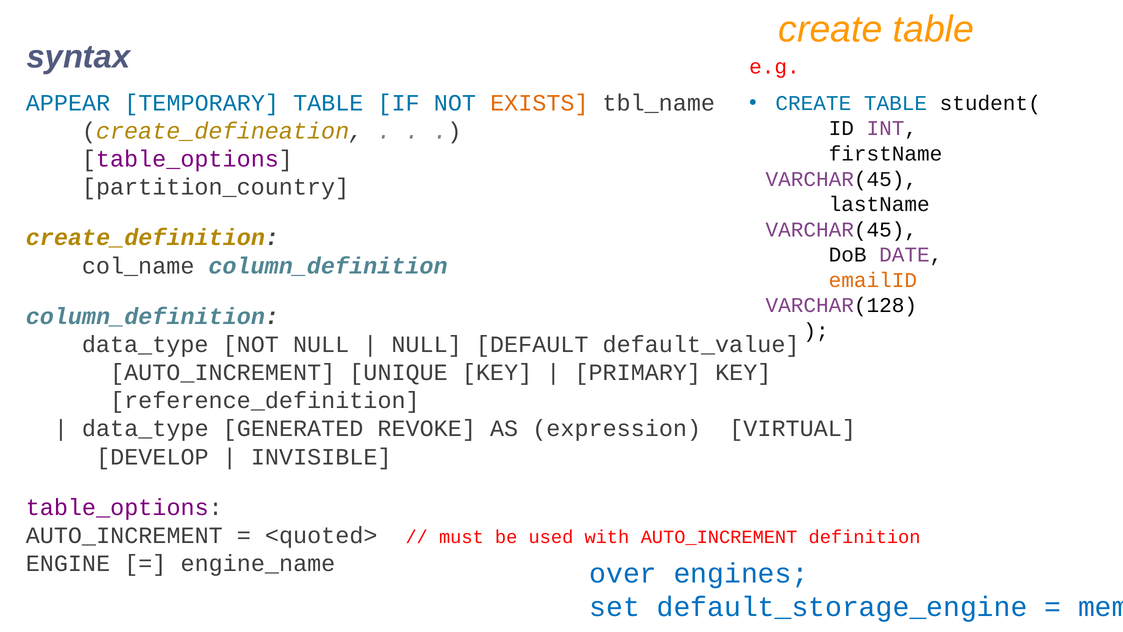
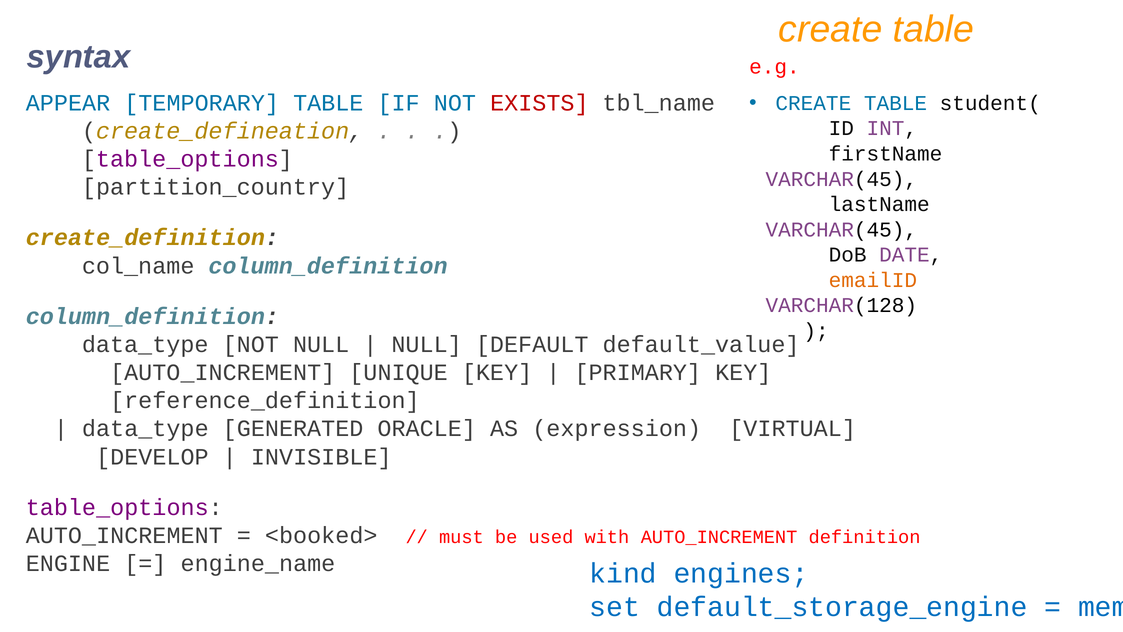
EXISTS colour: orange -> red (539, 103)
REVOKE: REVOKE -> ORACLE (427, 429)
<quoted>: <quoted> -> <booked> (321, 535)
over: over -> kind (623, 573)
